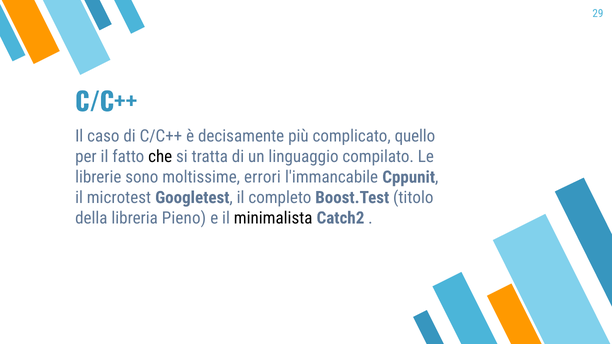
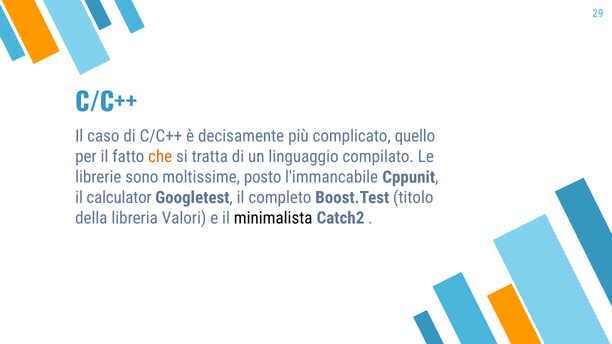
che colour: black -> orange (160, 157)
errori: errori -> posto (263, 177)
microtest: microtest -> calculator (119, 198)
Pieno: Pieno -> Valori (184, 218)
